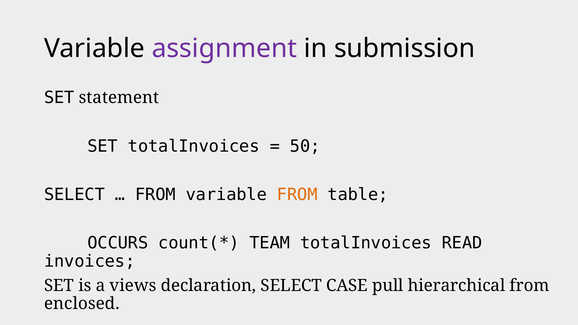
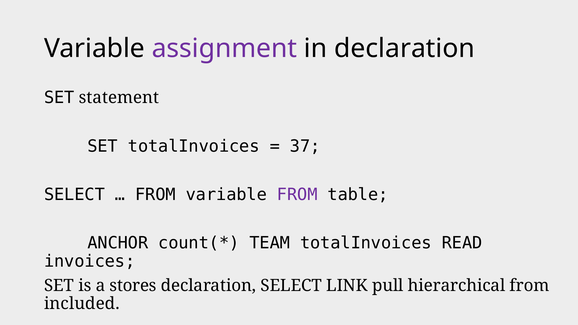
in submission: submission -> declaration (405, 49)
50: 50 -> 37 (305, 146)
FROM colour: orange -> purple (297, 195)
OCCURS: OCCURS -> ANCHOR (118, 243)
views: views -> stores (133, 286)
CASE: CASE -> LINK (347, 286)
enclosed: enclosed -> included (82, 304)
